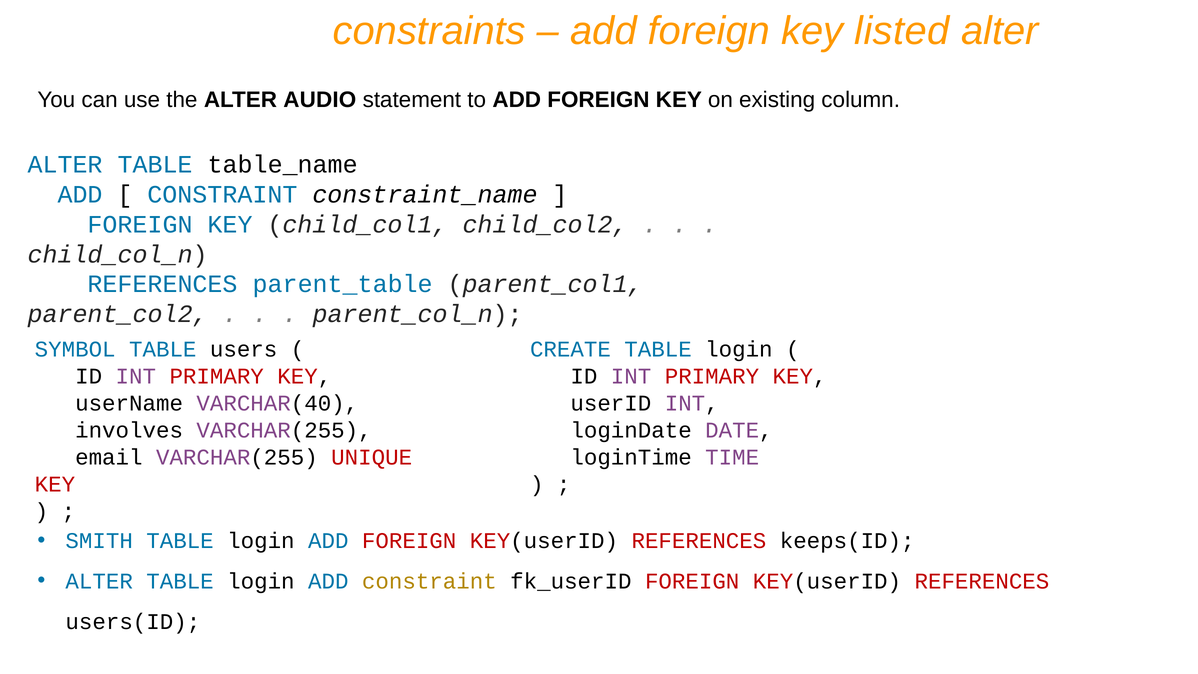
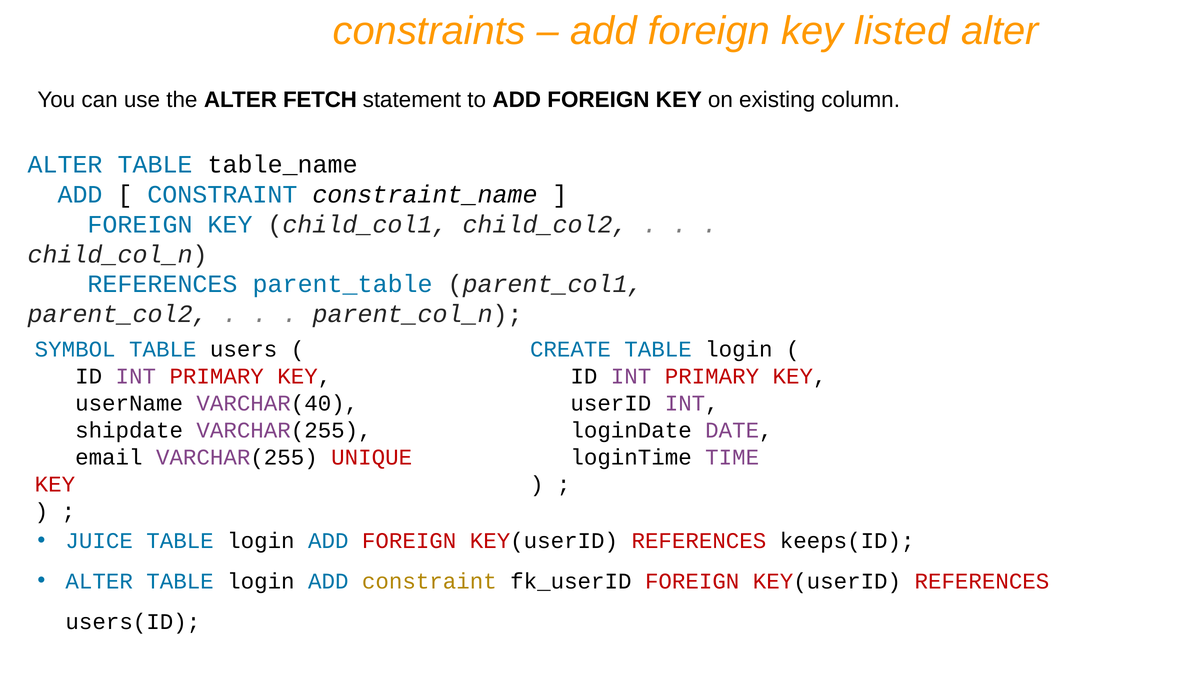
AUDIO: AUDIO -> FETCH (320, 100)
involves: involves -> shipdate (129, 430)
SMITH: SMITH -> JUICE (99, 541)
